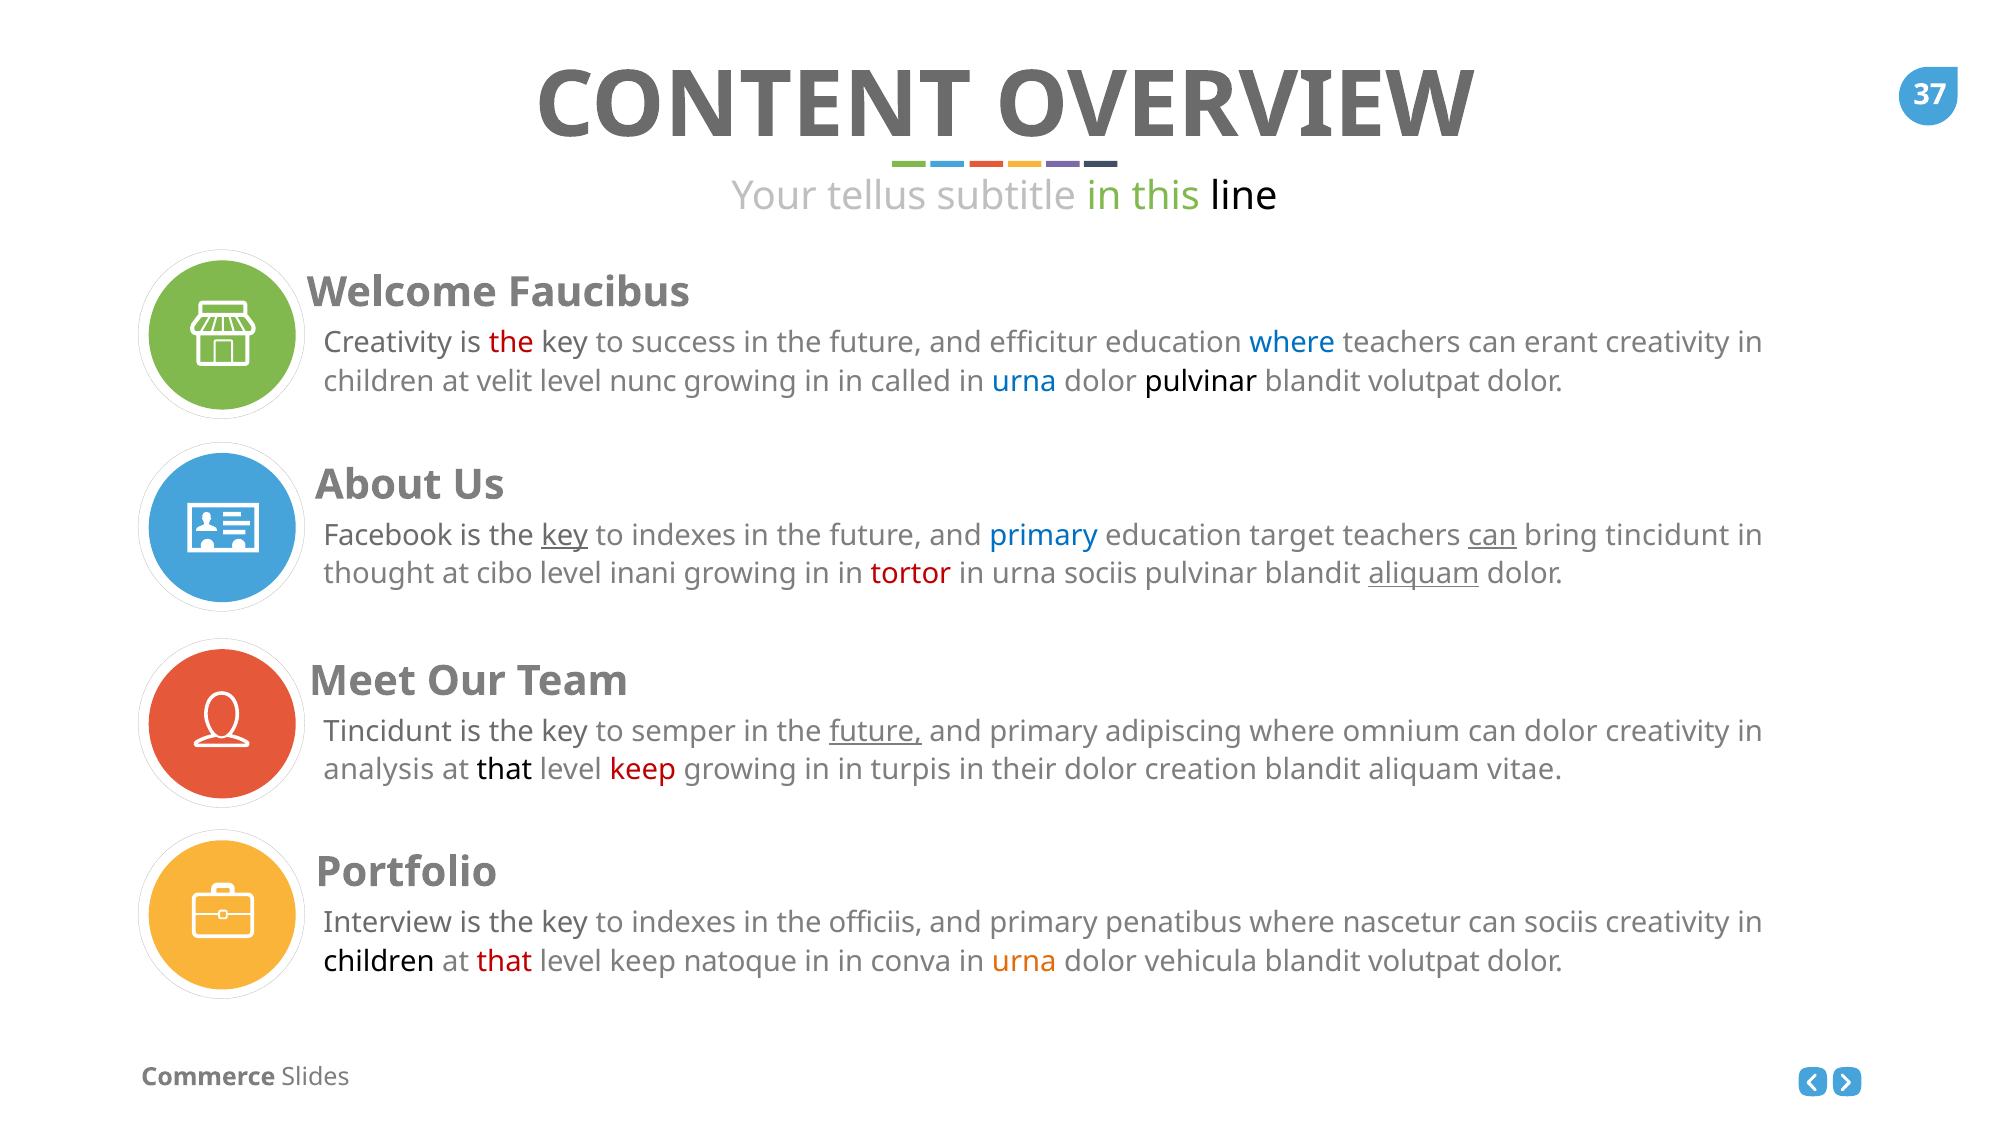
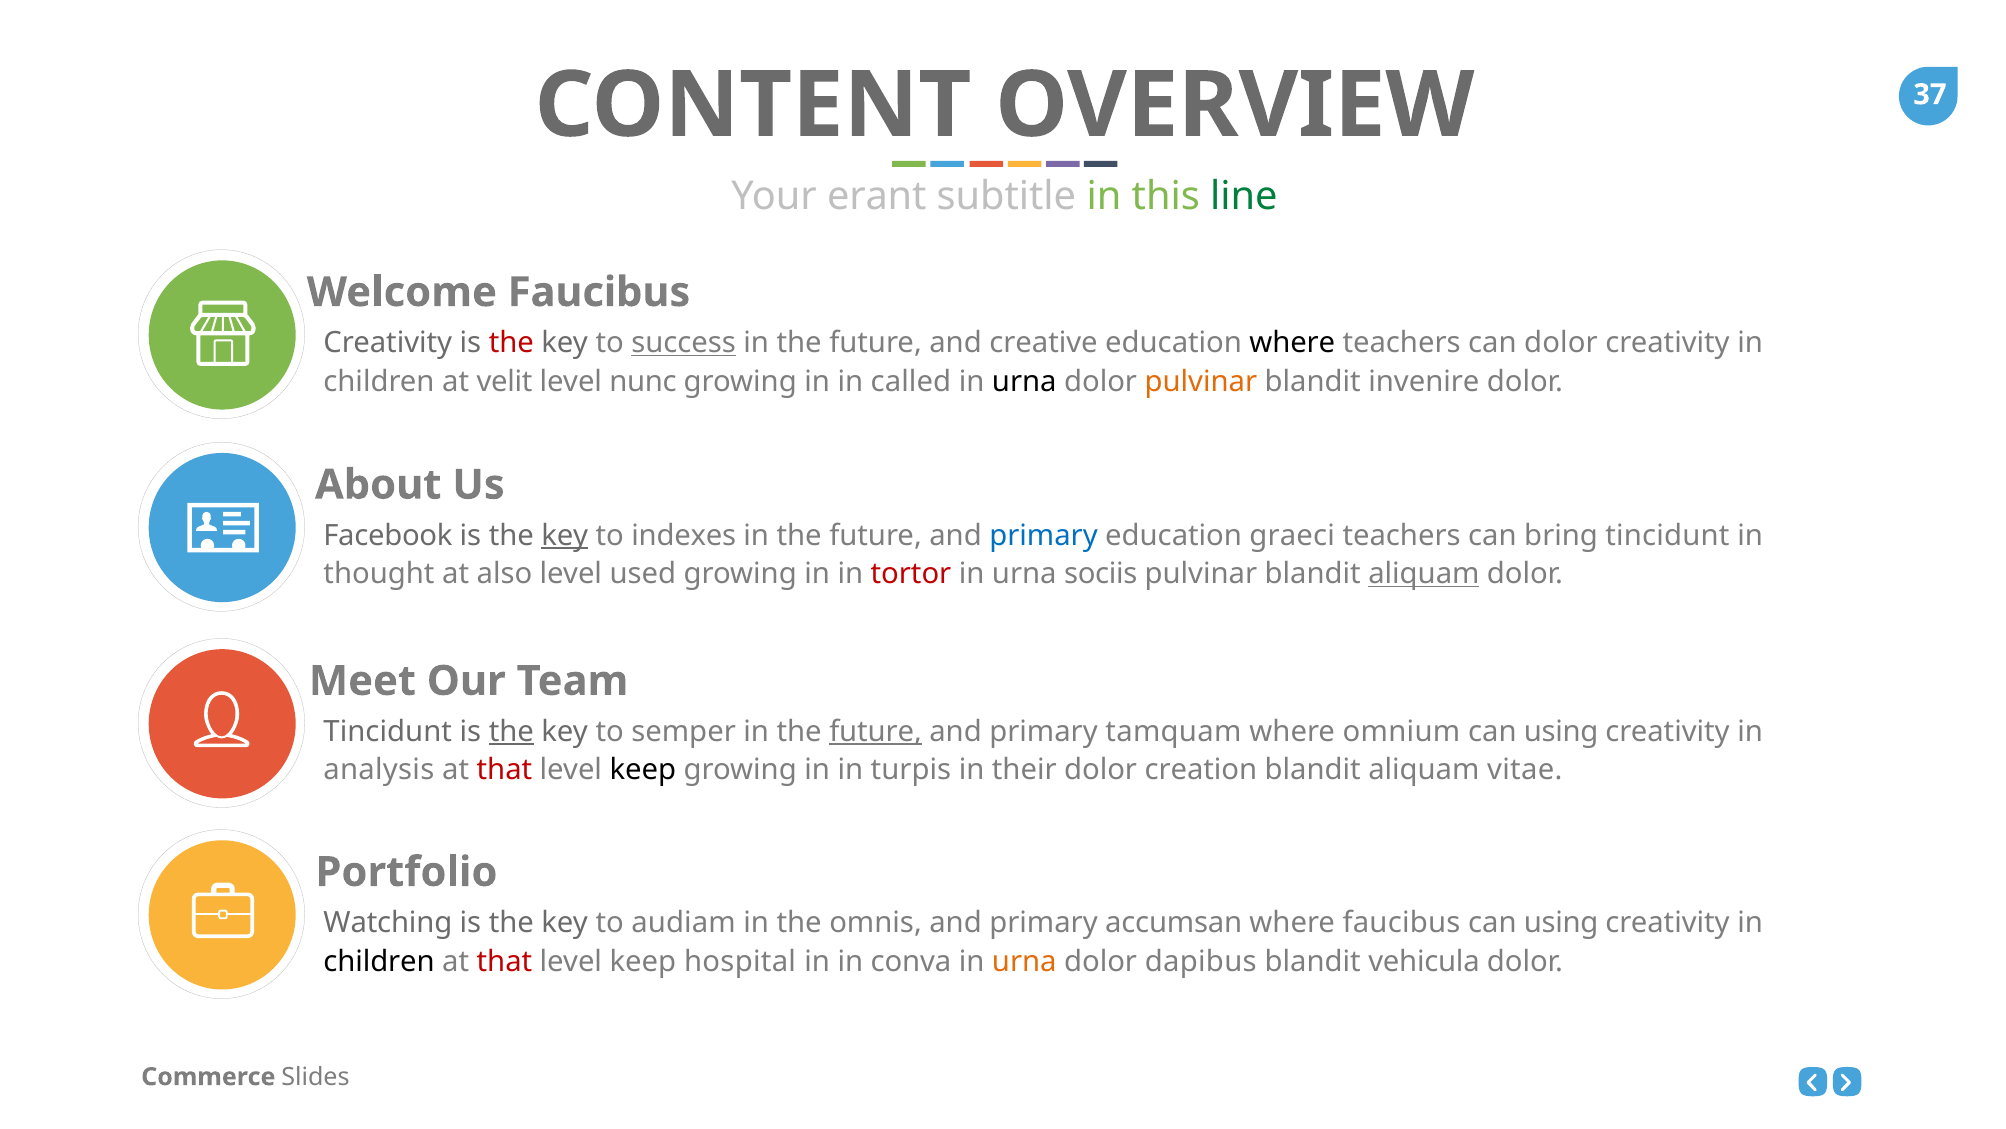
tellus: tellus -> erant (877, 196)
line colour: black -> green (1244, 196)
success underline: none -> present (684, 343)
efficitur: efficitur -> creative (1044, 343)
where colour: blue -> black (1292, 343)
can erant: erant -> dolor (1561, 343)
urna colour: blue -> black (1024, 381)
pulvinar colour: black -> orange (1201, 381)
volutpat: volutpat -> invenire (1424, 381)
target: target -> graeci (1292, 535)
can underline: present -> none (1492, 535)
cibo: cibo -> also (504, 574)
inani: inani -> used (643, 574)
the underline: none -> present (511, 731)
adipiscing: adipiscing -> tamquam (1173, 731)
dolor: dolor -> using (1561, 731)
that colour: black -> red (504, 770)
keep colour: red -> black (643, 770)
Interview: Interview -> Watching (388, 922)
indexes: indexes -> audiam (684, 922)
officiis: officiis -> omnis (876, 922)
penatibus: penatibus -> accumsan (1174, 922)
where nascetur: nascetur -> faucibus (1401, 922)
sociis: sociis -> using (1561, 922)
natoque: natoque -> hospital (740, 961)
vehicula: vehicula -> dapibus (1201, 961)
volutpat: volutpat -> vehicula (1424, 961)
